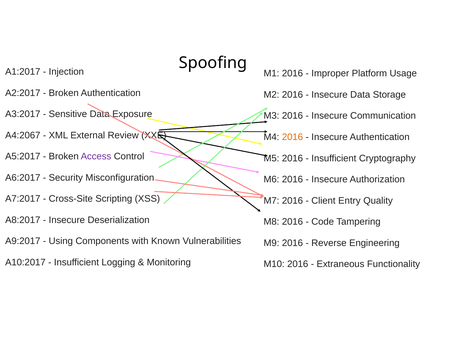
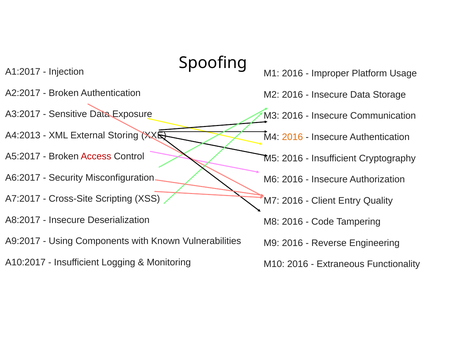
A4:2067: A4:2067 -> A4:2013 (23, 135)
Review: Review -> Storing (123, 135)
Access colour: purple -> red (96, 156)
